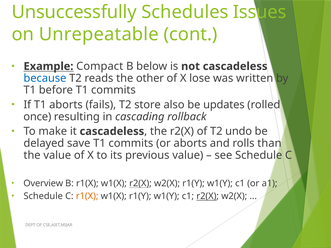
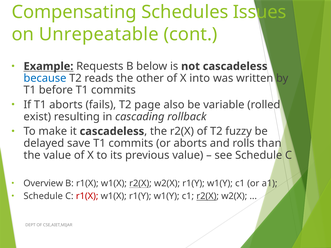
Unsuccessfully: Unsuccessfully -> Compensating (74, 12)
Compact: Compact -> Requests (100, 66)
lose: lose -> into (200, 78)
store: store -> page (147, 105)
updates: updates -> variable (224, 105)
once: once -> exist (37, 117)
undo: undo -> fuzzy (239, 131)
r1(X colour: orange -> red (87, 196)
